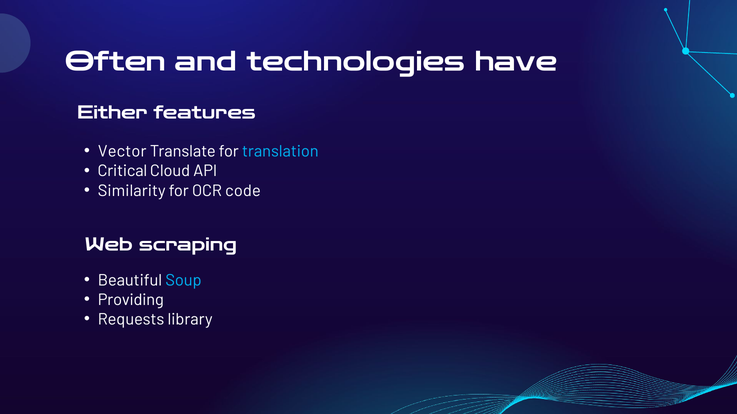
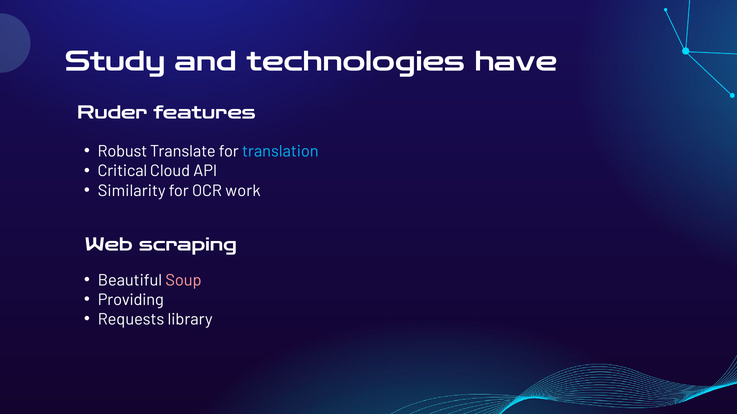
Often: Often -> Study (115, 62)
Either: Either -> Ruder (112, 113)
Vector: Vector -> Robust (122, 152)
code: code -> work (243, 191)
Soup colour: light blue -> pink (184, 281)
